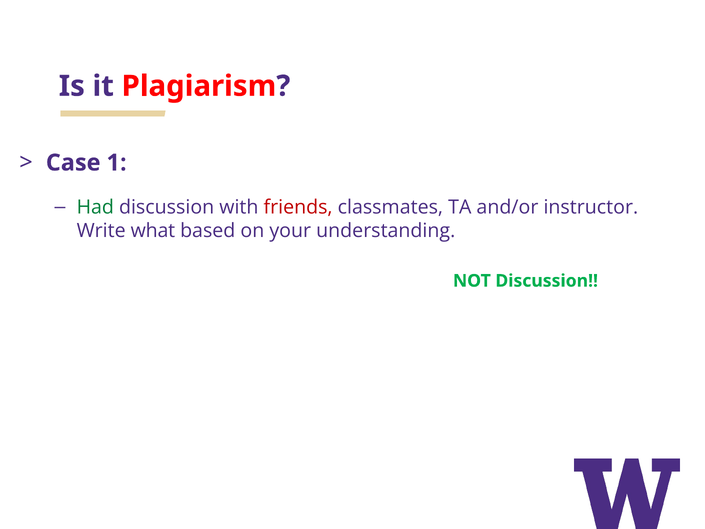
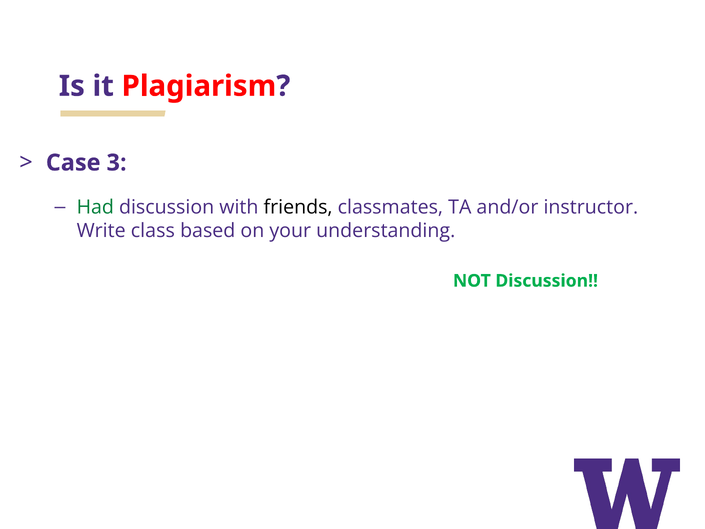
1: 1 -> 3 (117, 163)
friends colour: red -> black (298, 207)
what: what -> class (153, 231)
